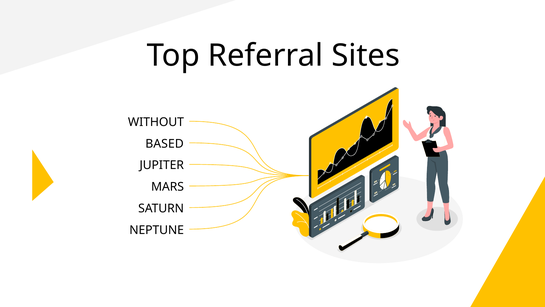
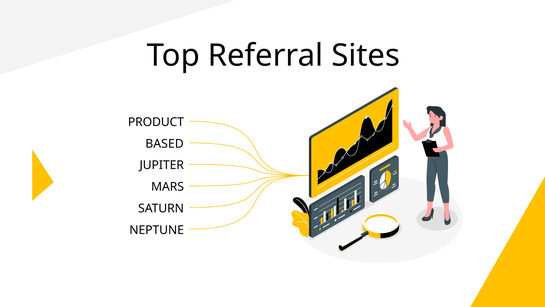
WITHOUT: WITHOUT -> PRODUCT (156, 122)
